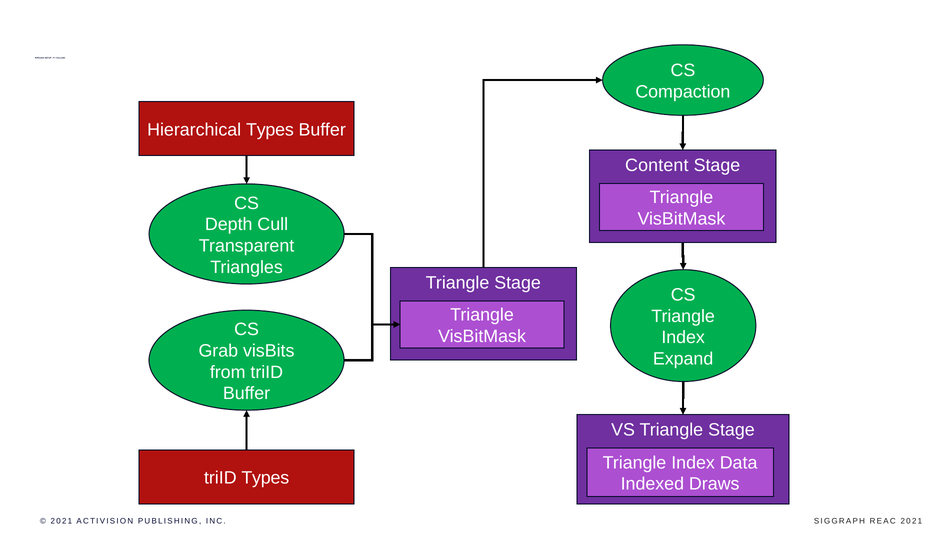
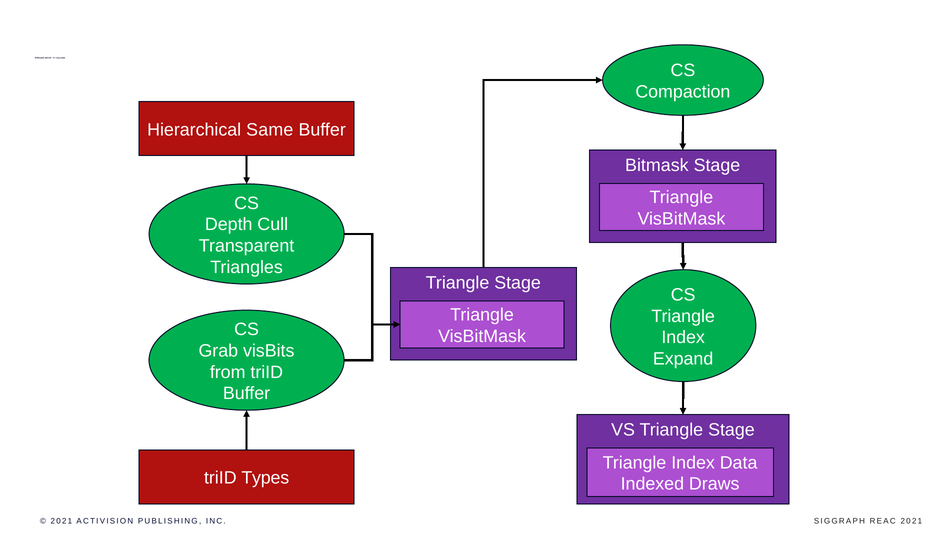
Hierarchical Types: Types -> Same (270, 130)
Content: Content -> Bitmask (657, 166)
